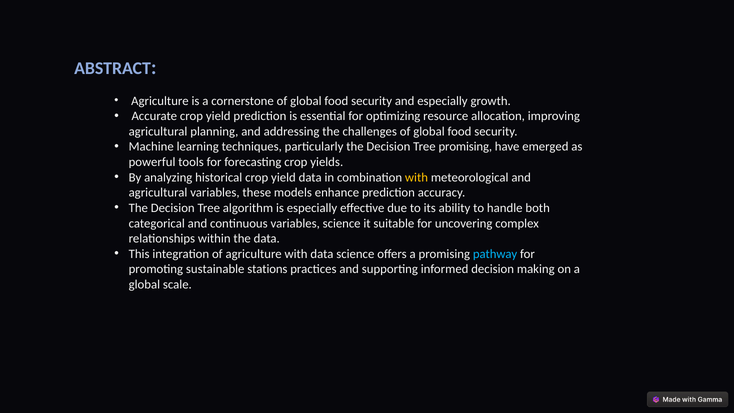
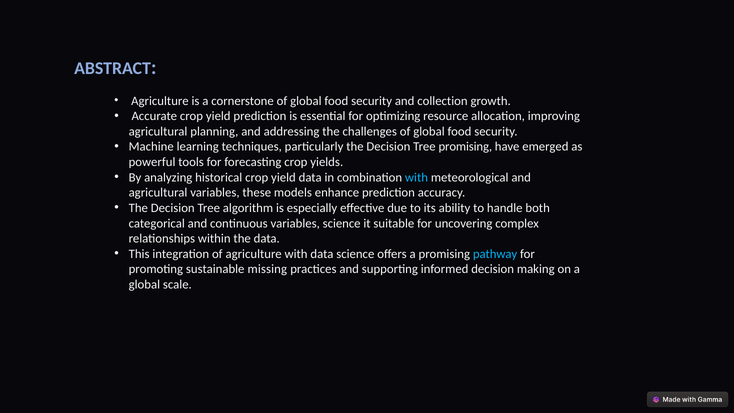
and especially: especially -> collection (442, 101)
with colour: yellow -> light blue (416, 177)
stations: stations -> missing (267, 269)
